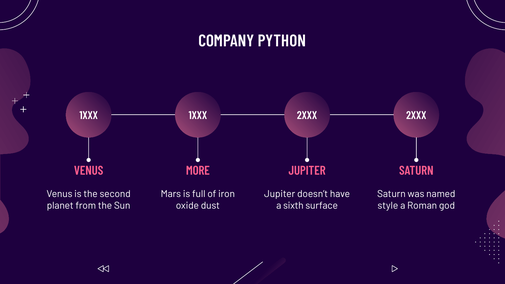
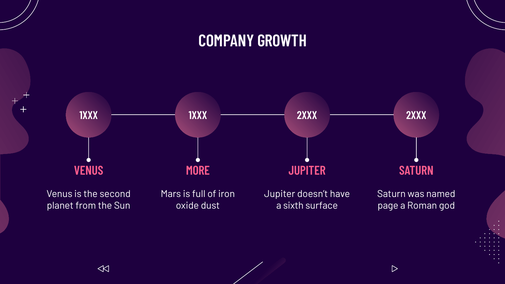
PYTHON: PYTHON -> GROWTH (282, 41)
style: style -> page (388, 206)
